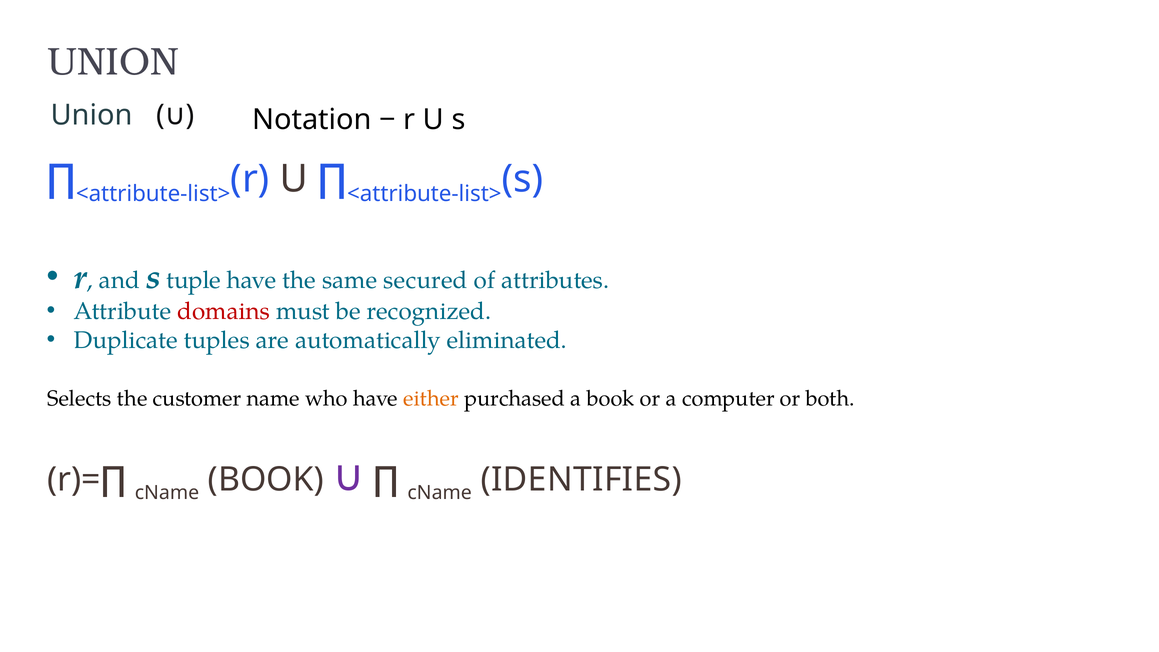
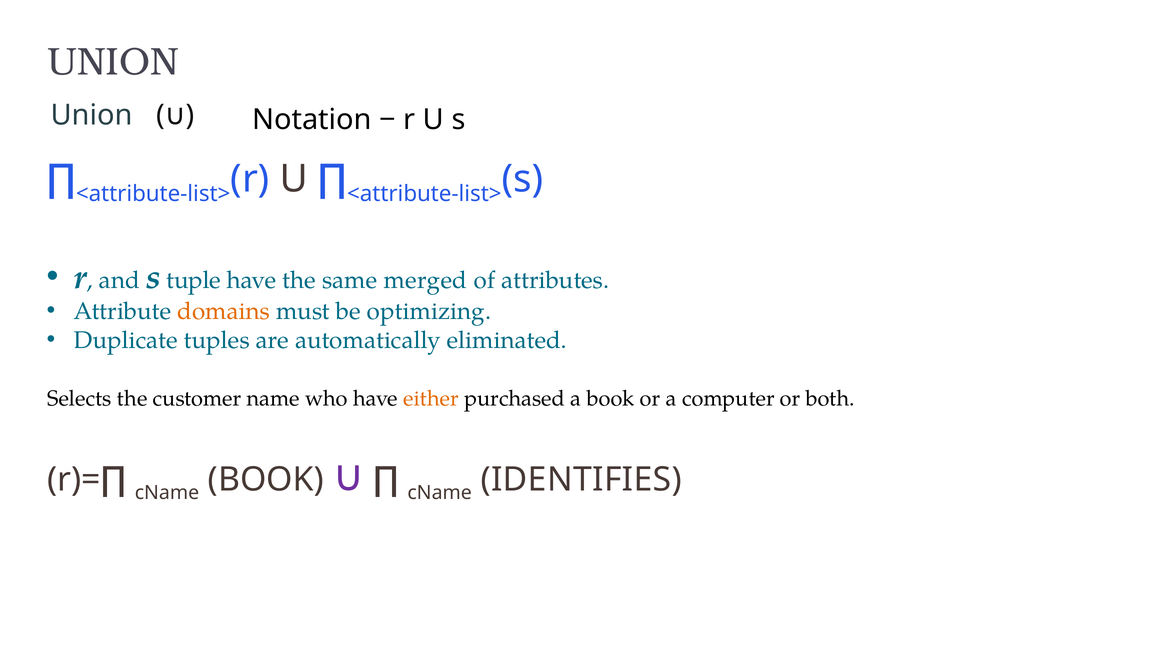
secured: secured -> merged (426, 280)
domains colour: red -> orange (224, 311)
recognized: recognized -> optimizing (429, 311)
